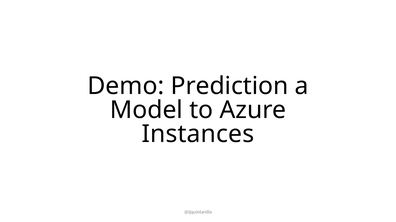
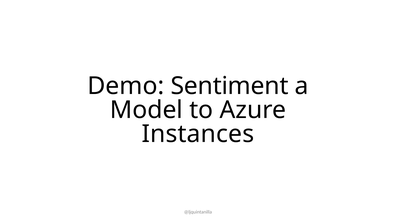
Prediction: Prediction -> Sentiment (230, 86)
